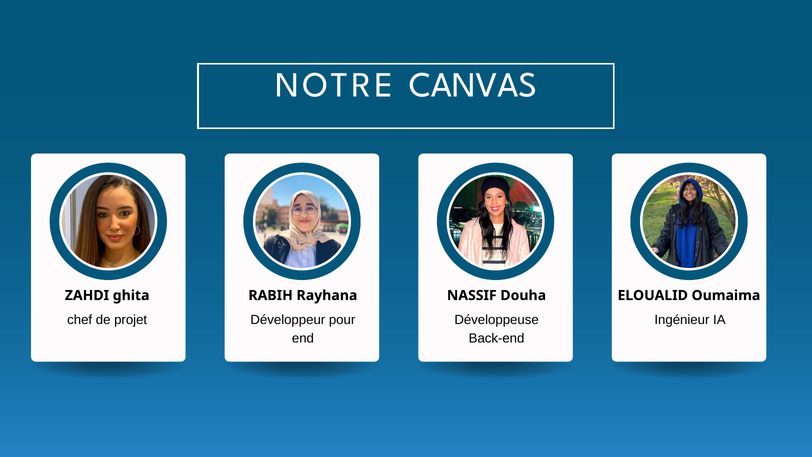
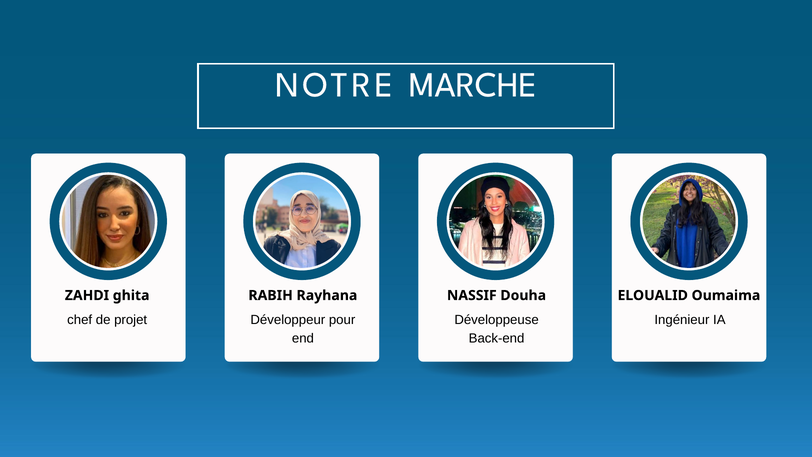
CANVAS: CANVAS -> MARCHE (473, 85)
